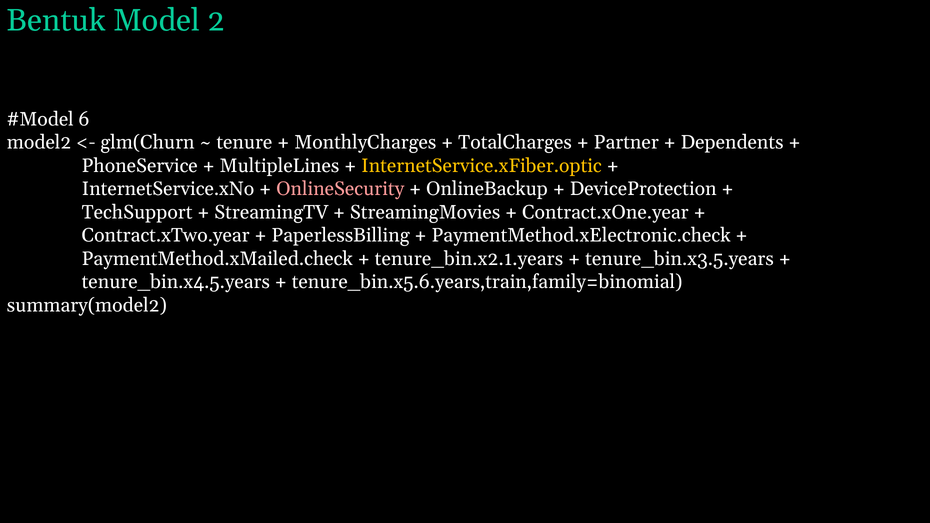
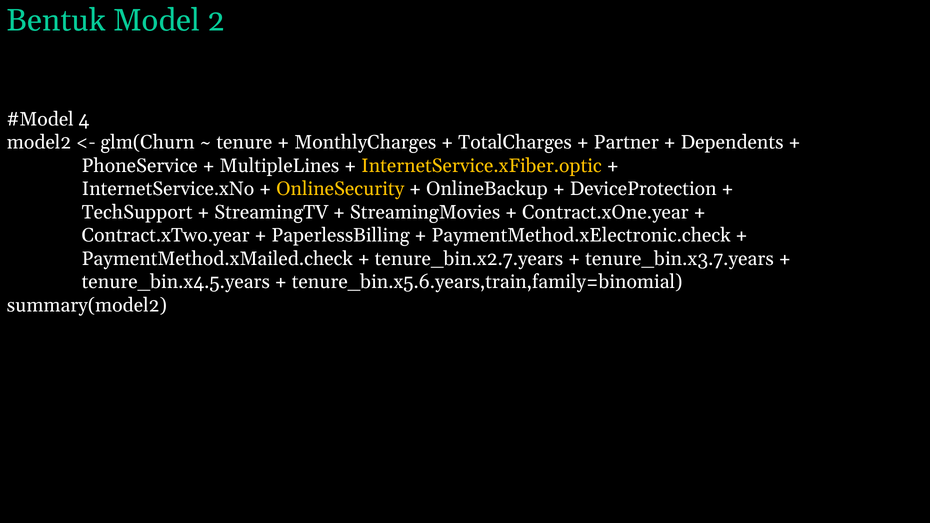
6: 6 -> 4 (84, 119)
OnlineSecurity colour: pink -> yellow (340, 189)
tenure_bin.x2.1.years: tenure_bin.x2.1.years -> tenure_bin.x2.7.years (469, 259)
tenure_bin.x3.5.years: tenure_bin.x3.5.years -> tenure_bin.x3.7.years (679, 259)
